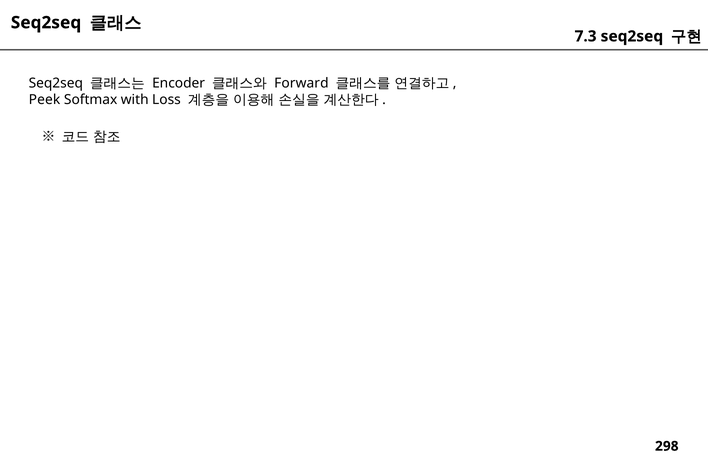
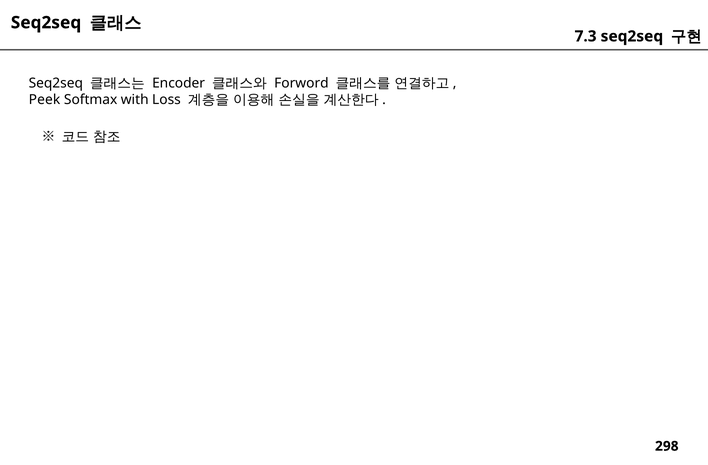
Forward: Forward -> Forword (301, 83)
